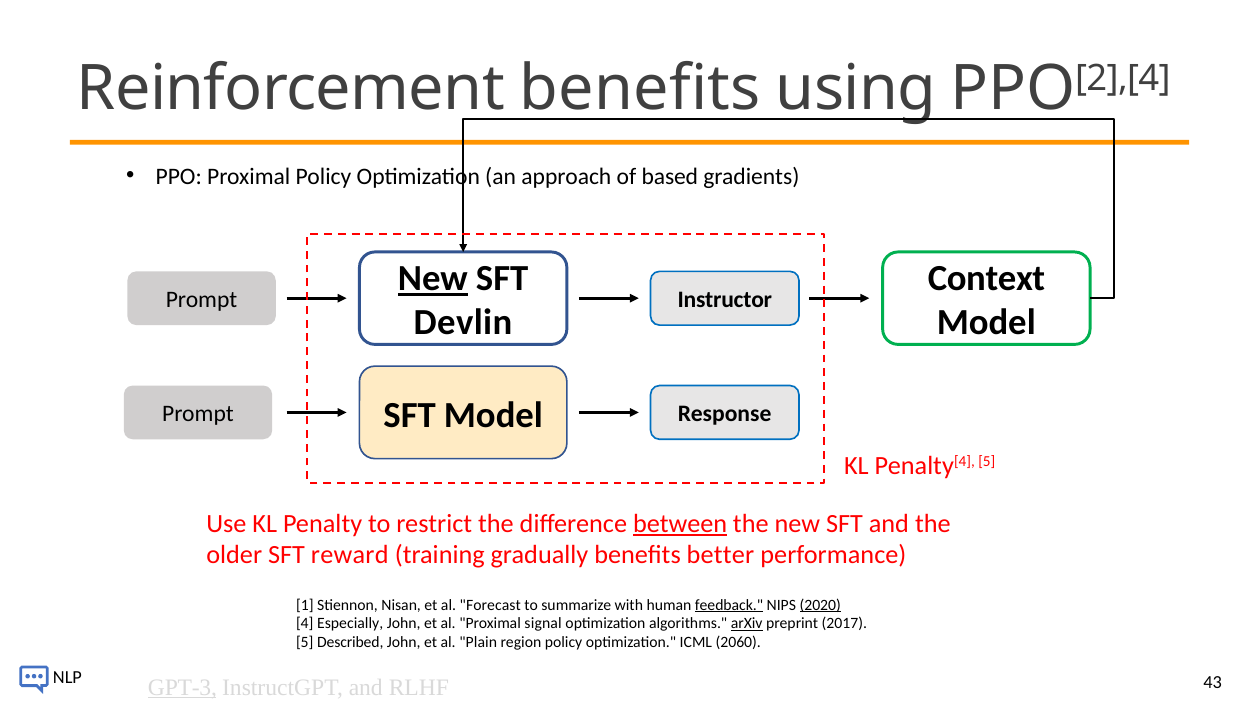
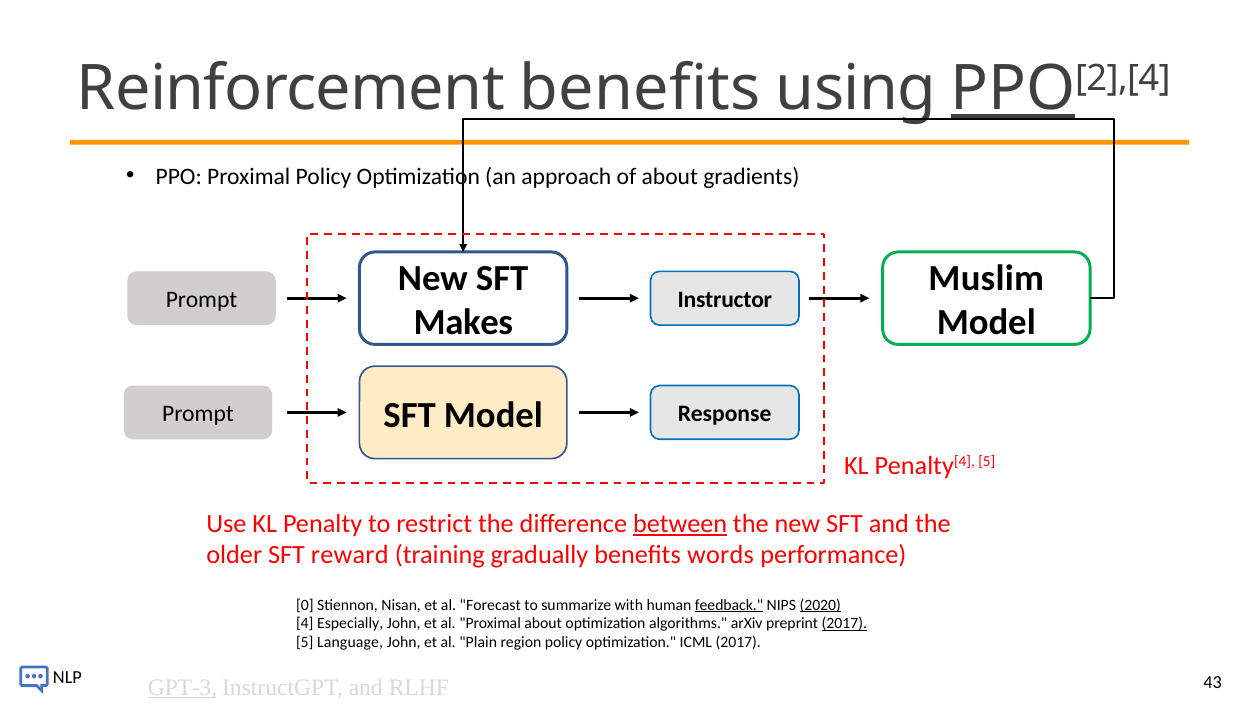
PPO underline: none -> present (1013, 89)
of based: based -> about (670, 176)
New underline: present -> none (433, 279)
Context: Context -> Muslim (986, 279)
Devlin: Devlin -> Makes (463, 323)
better: better -> words (720, 555)
1: 1 -> 0 (305, 605)
Proximal signal: signal -> about (543, 624)
arXiv underline: present -> none (747, 624)
2017 underline: none -> present (844, 624)
Described: Described -> Language (350, 643)
ICML 2060: 2060 -> 2017 (738, 643)
